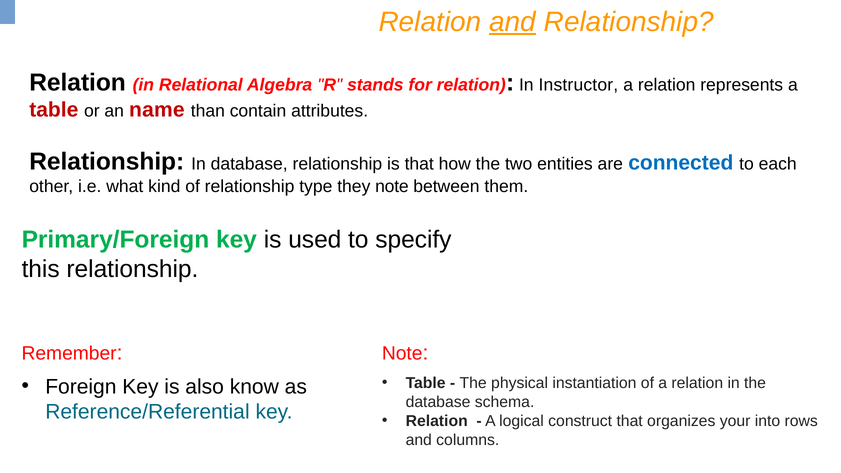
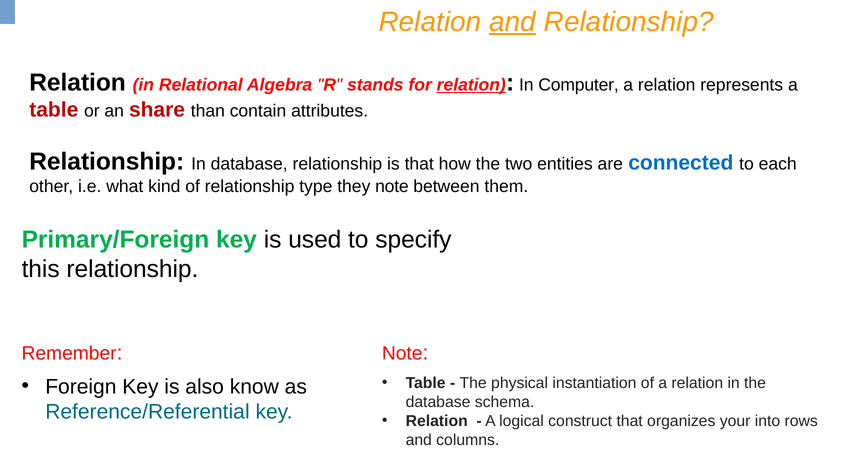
relation underline: none -> present (471, 85)
Instructor: Instructor -> Computer (579, 85)
name: name -> share (157, 110)
